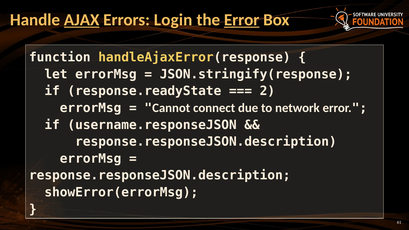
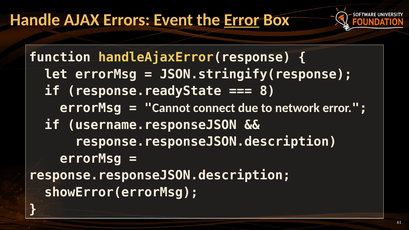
AJAX underline: present -> none (82, 20)
Login: Login -> Event (173, 20)
2: 2 -> 8 (267, 91)
